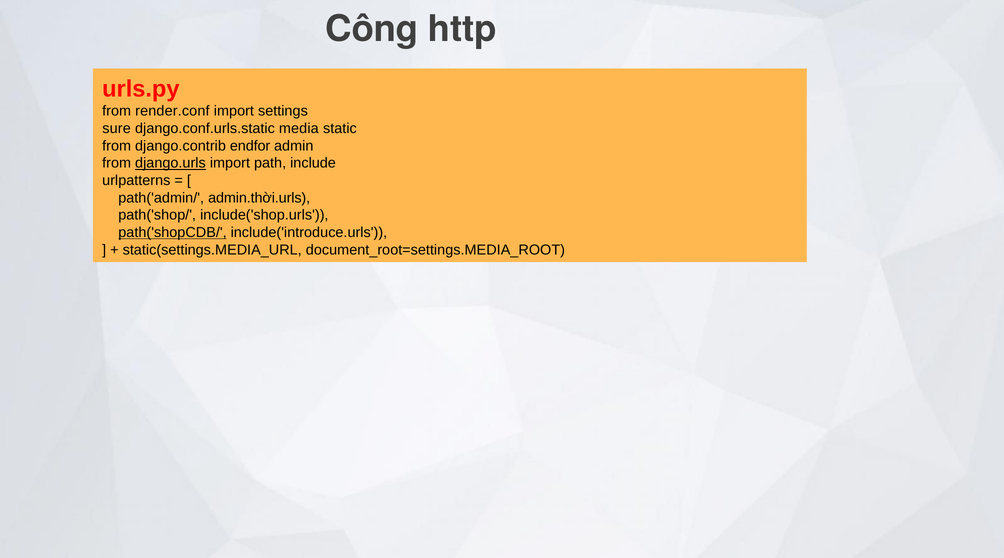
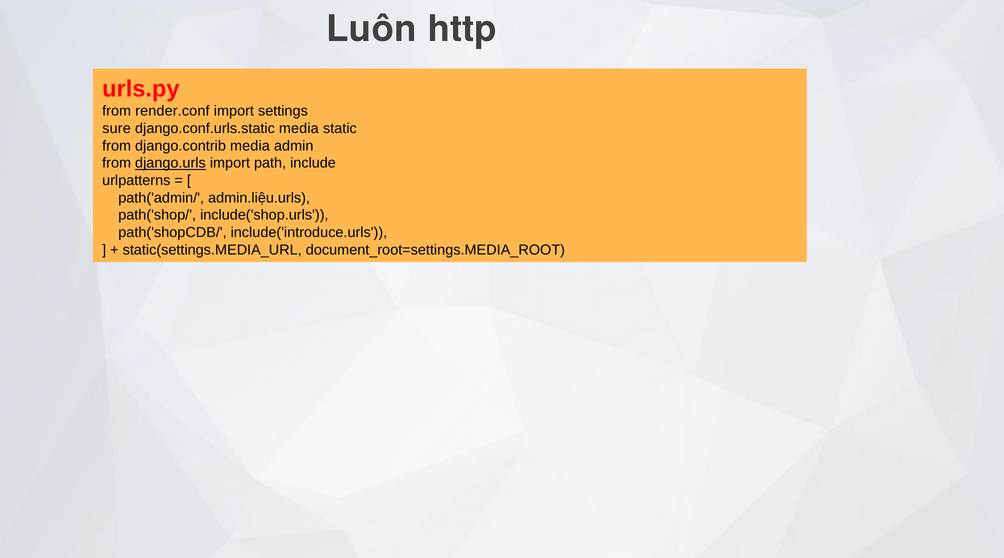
Công: Công -> Luôn (371, 29)
django.contrib endfor: endfor -> media (250, 146)
admin.thời.urls: admin.thời.urls -> admin.liệu.urls (259, 198)
path('shopCDB/ underline: present -> none (172, 232)
